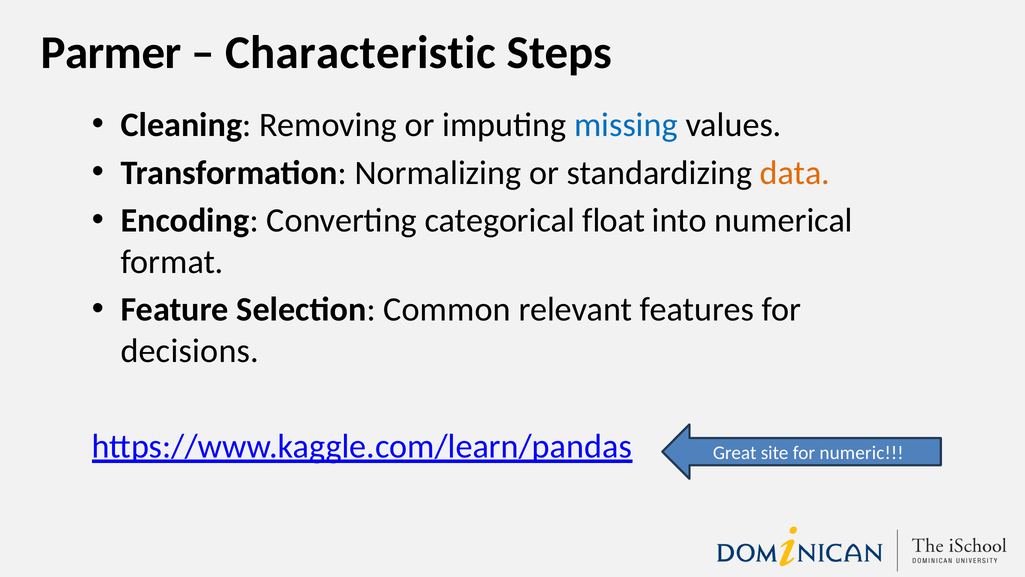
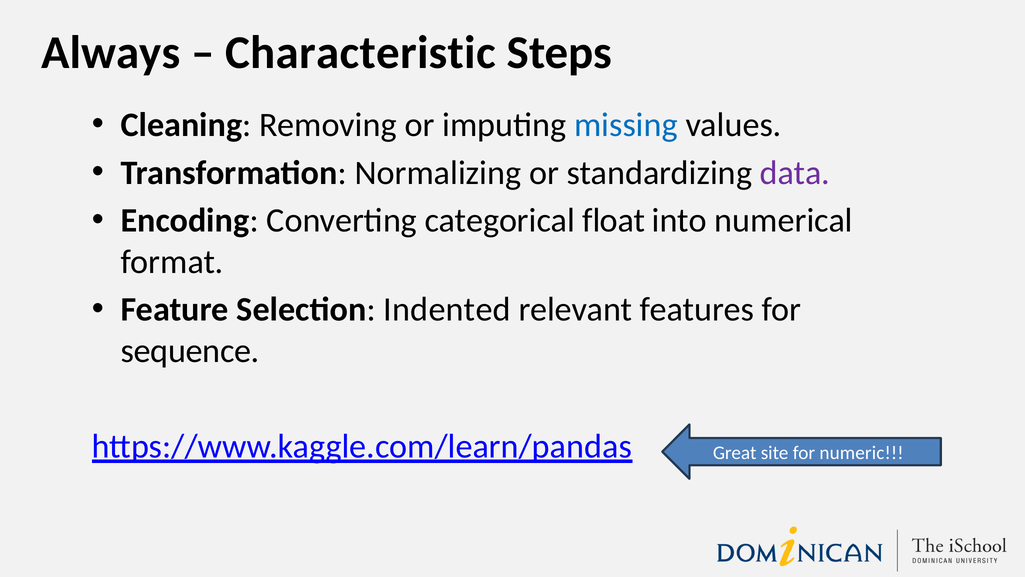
Parmer: Parmer -> Always (111, 53)
data colour: orange -> purple (795, 173)
Common: Common -> Indented (447, 309)
decisions: decisions -> sequence (190, 350)
